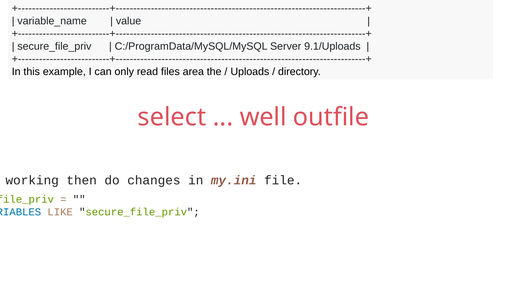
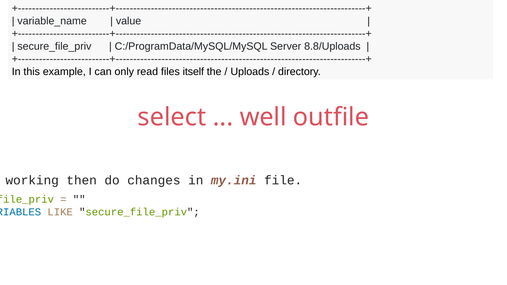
9.1/Uploads: 9.1/Uploads -> 8.8/Uploads (332, 46)
area: area -> itself (193, 72)
